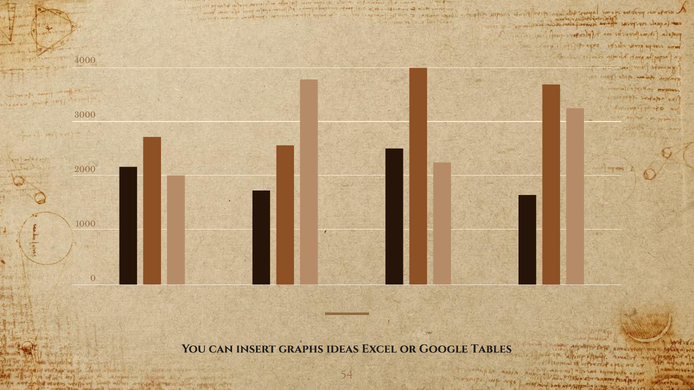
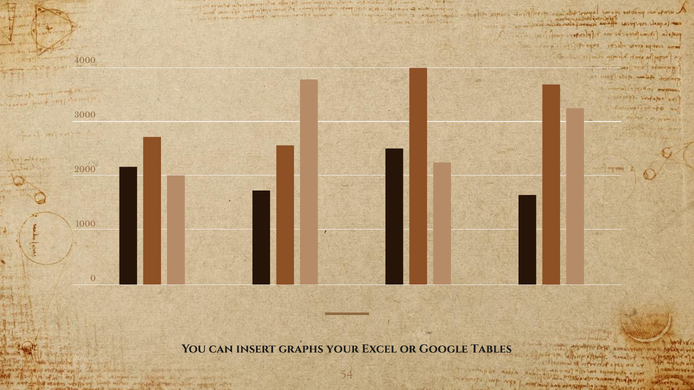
ideas: ideas -> your (342, 349)
